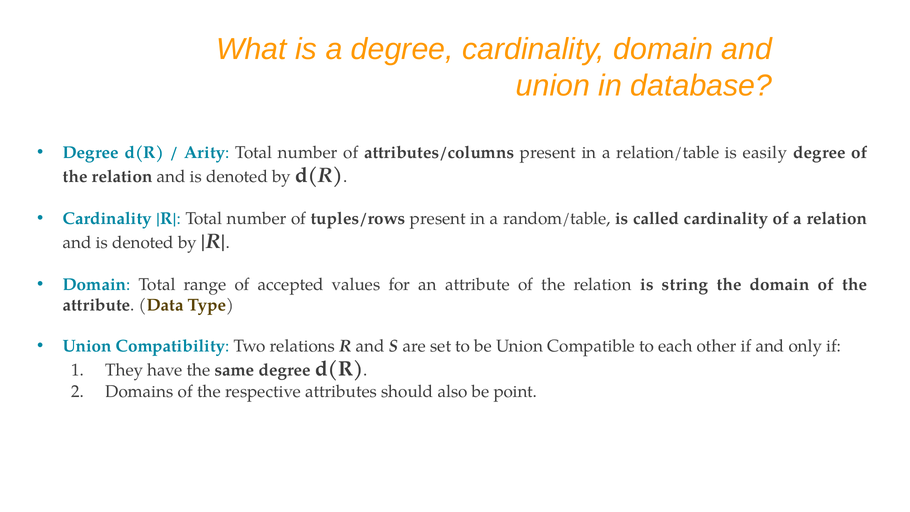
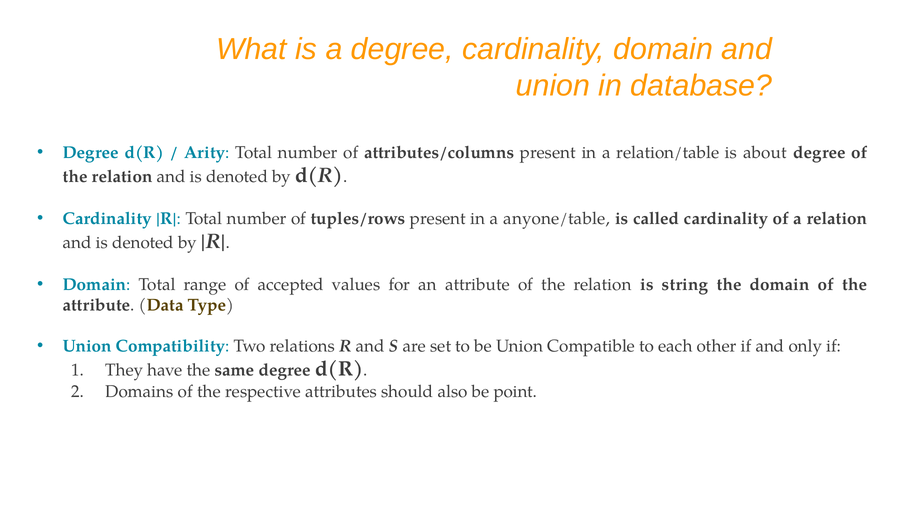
easily: easily -> about (765, 153)
random/table: random/table -> anyone/table (557, 218)
